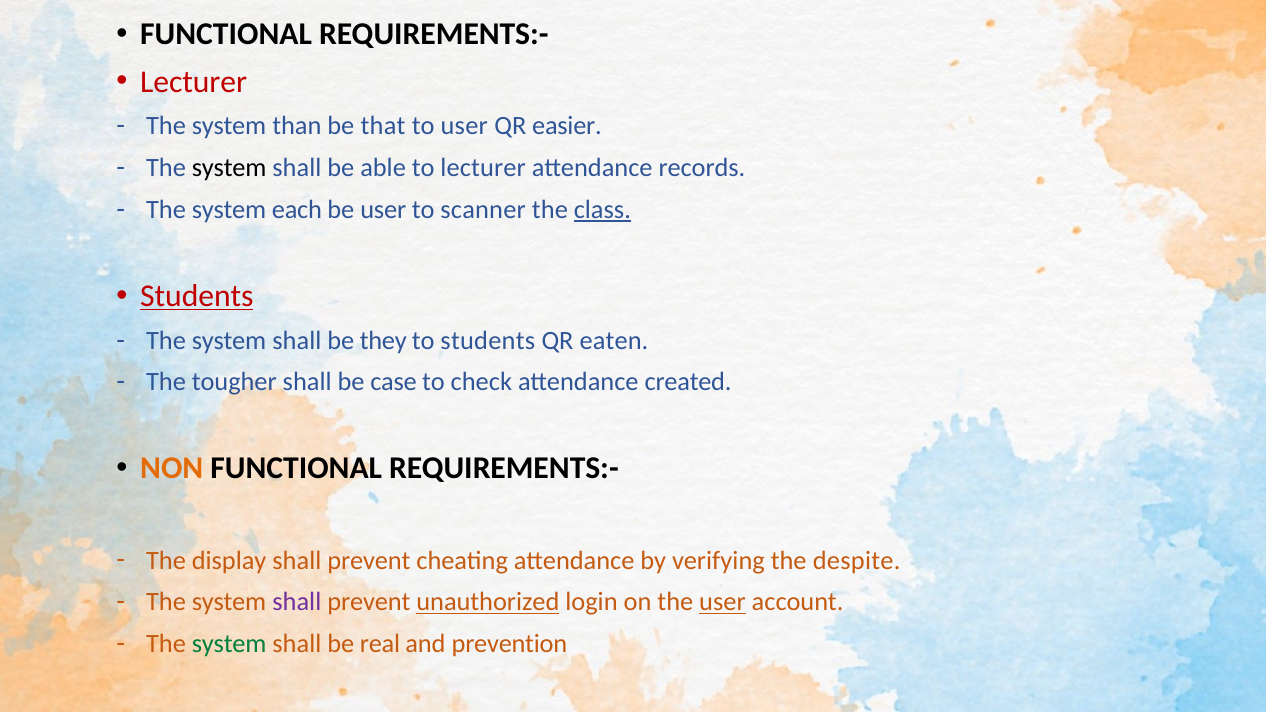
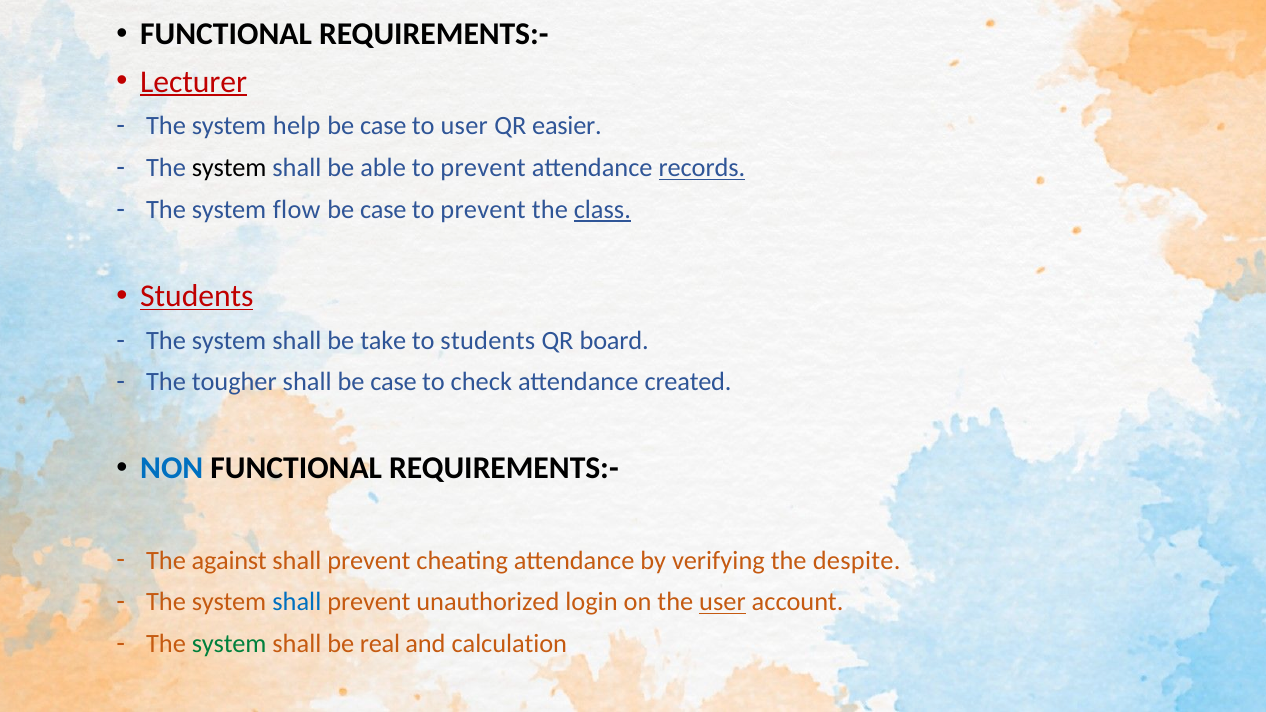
Lecturer underline: none -> present (194, 82)
than: than -> help (297, 126)
that: that -> case (383, 126)
able to lecturer: lecturer -> prevent (483, 168)
records underline: none -> present (702, 168)
each: each -> flow (297, 210)
user: user -> case (383, 210)
scanner: scanner -> prevent (483, 210)
they: they -> take (383, 341)
eaten: eaten -> board (614, 341)
NON colour: orange -> blue (172, 468)
display: display -> against (229, 560)
shall colour: purple -> blue (297, 602)
unauthorized underline: present -> none (488, 602)
prevention: prevention -> calculation (509, 644)
